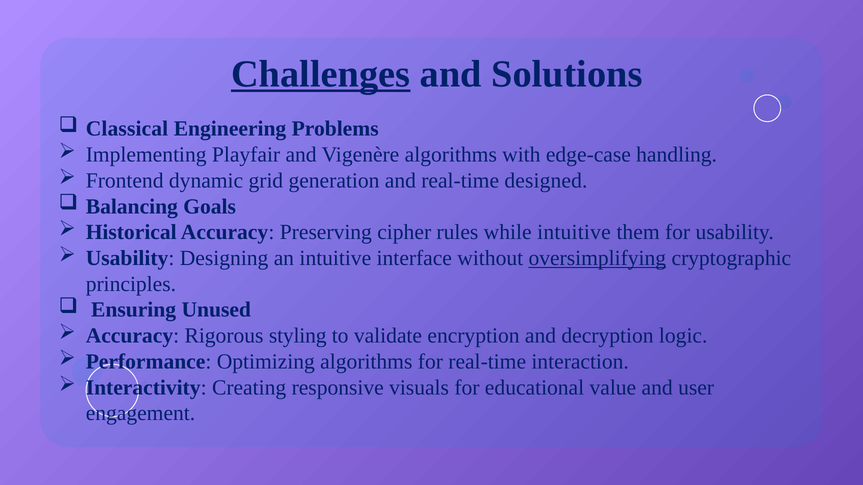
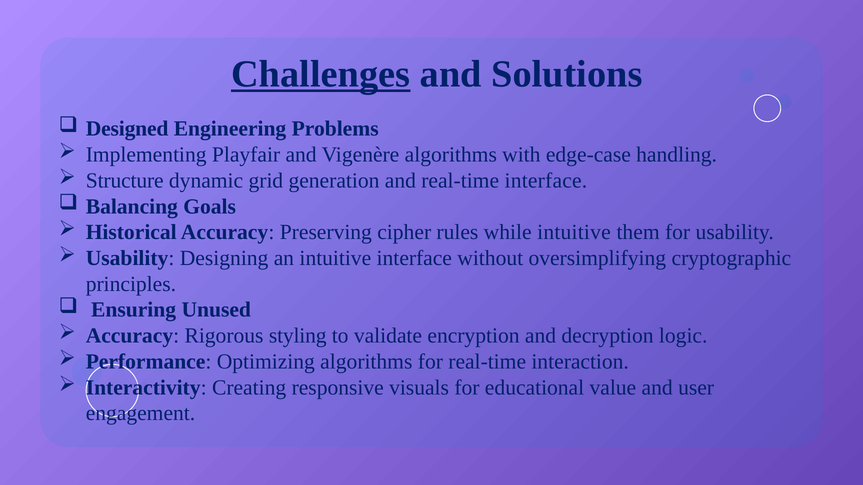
Classical: Classical -> Designed (127, 129)
Frontend: Frontend -> Structure (125, 181)
real-time designed: designed -> interface (546, 181)
oversimplifying underline: present -> none (597, 258)
